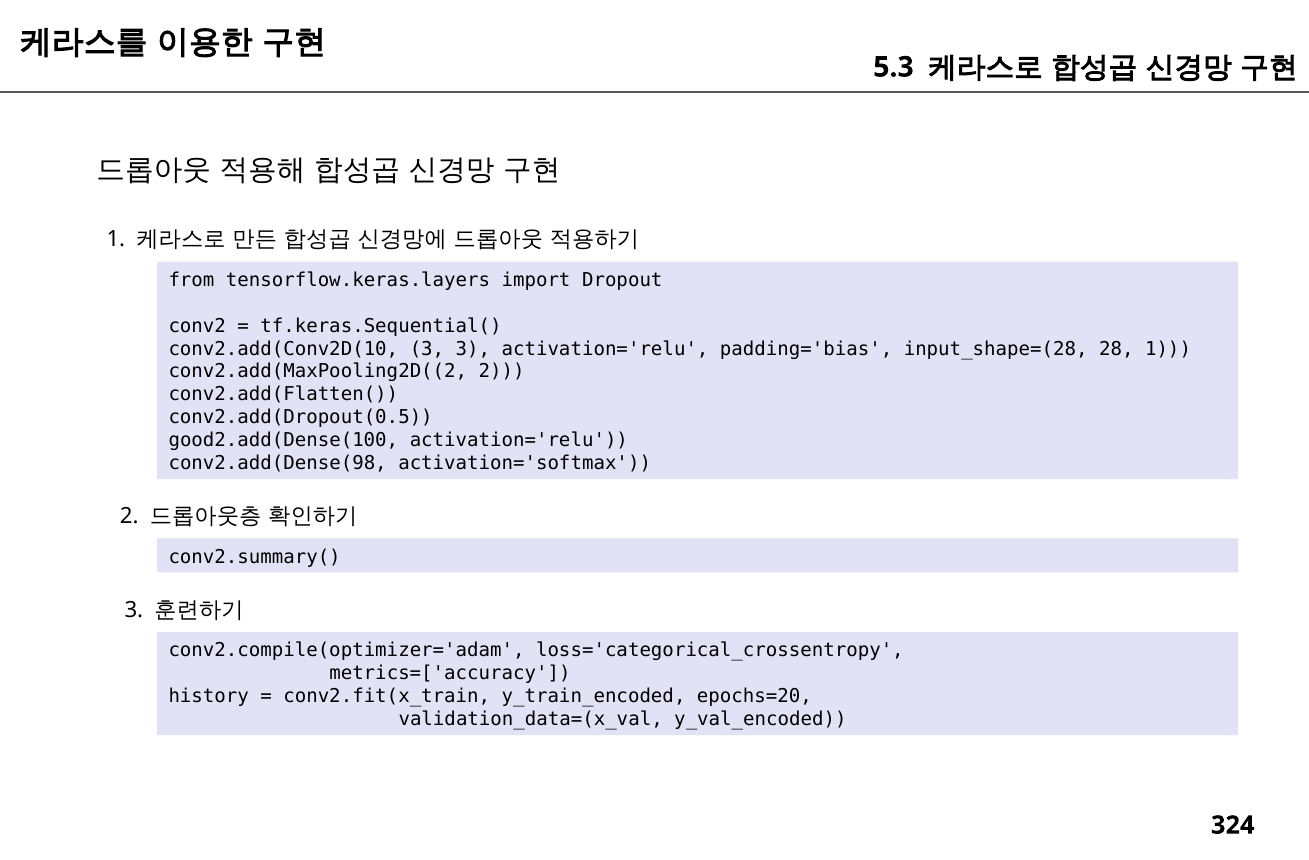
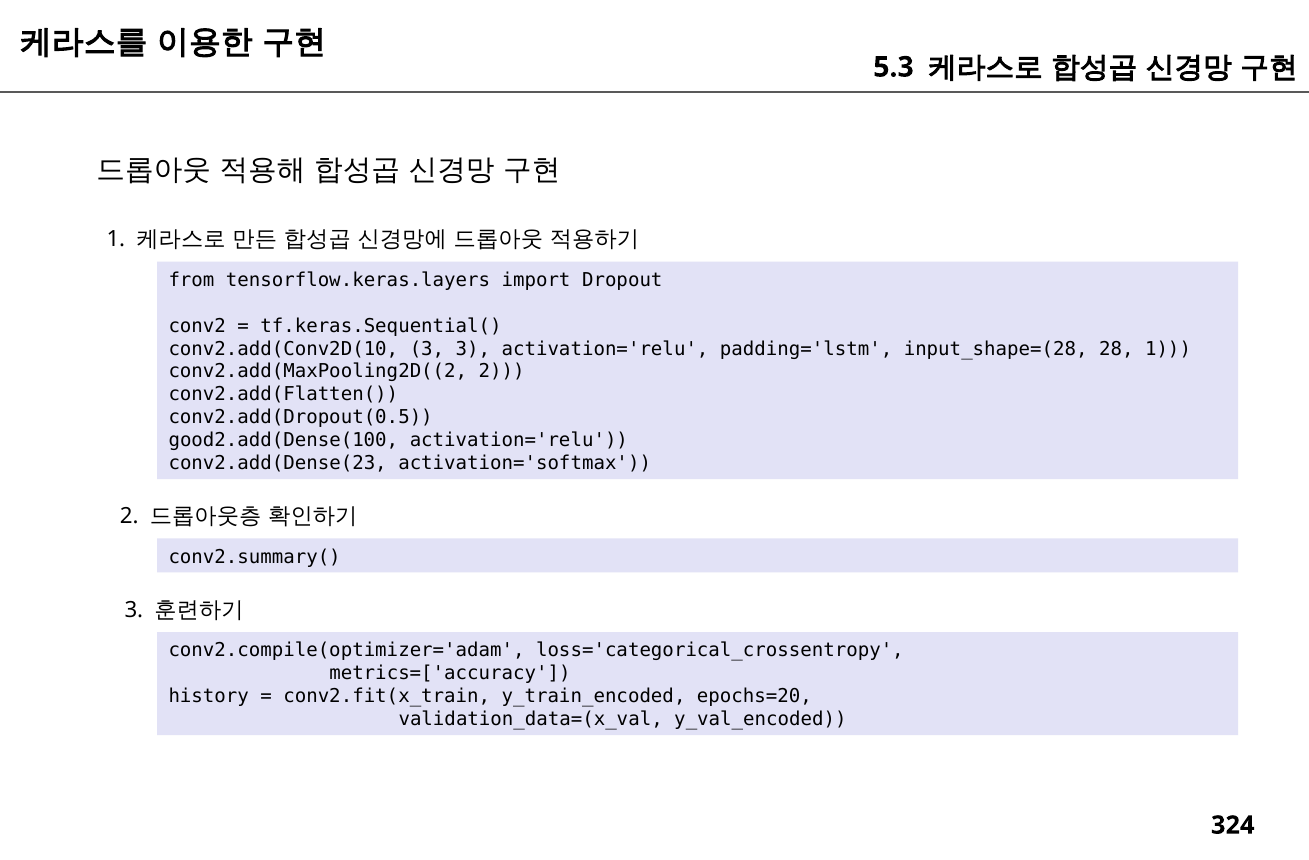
padding='bias: padding='bias -> padding='lstm (806, 349)
conv2.add(Dense(98: conv2.add(Dense(98 -> conv2.add(Dense(23 (278, 463)
